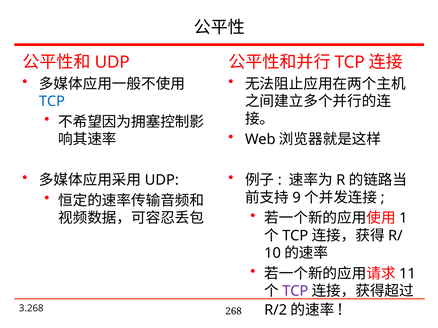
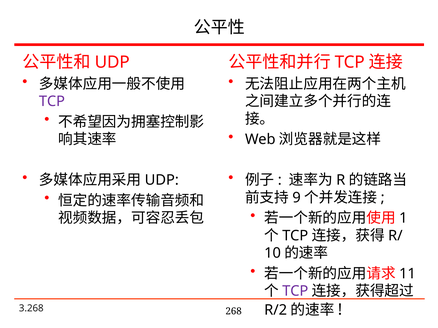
TCP colour: blue -> purple (52, 102)
